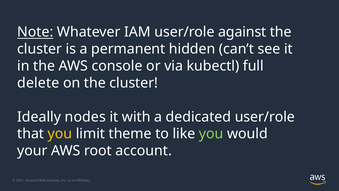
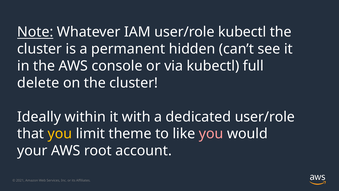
user/role against: against -> kubectl (242, 32)
nodes: nodes -> within (85, 117)
you colour: light green -> pink (211, 134)
